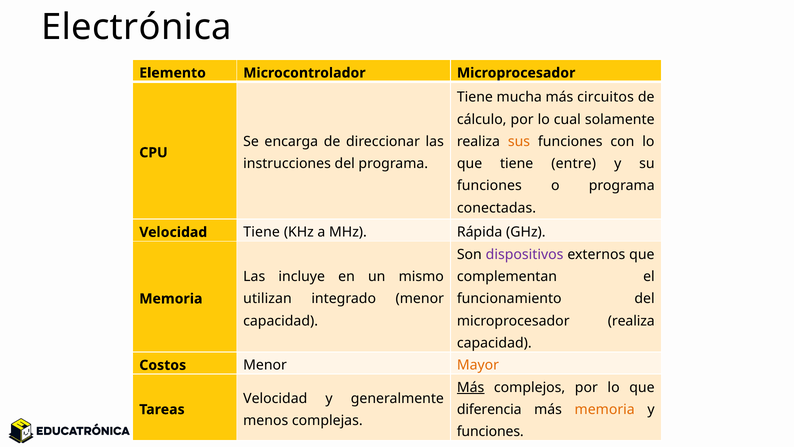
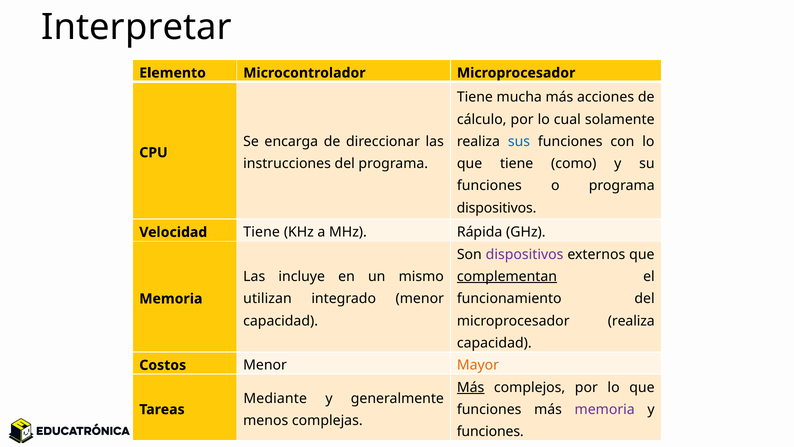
Electrónica: Electrónica -> Interpretar (137, 27)
circuitos: circuitos -> acciones (606, 97)
sus colour: orange -> blue (519, 141)
entre: entre -> como (574, 164)
conectadas: conectadas -> dispositivos (497, 208)
complementan underline: none -> present (507, 276)
Velocidad: Velocidad -> Mediante (275, 398)
diferencia: diferencia -> funciones (489, 409)
memoria colour: orange -> purple (605, 409)
